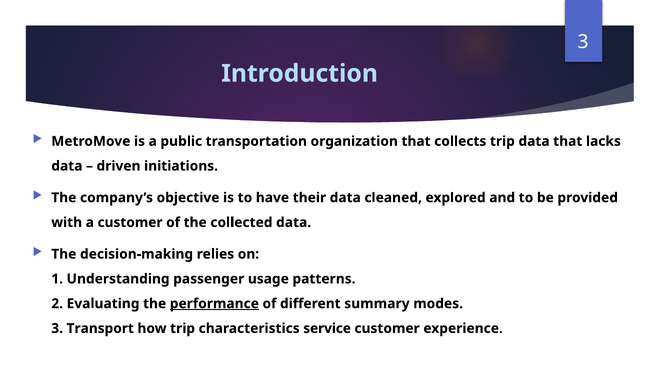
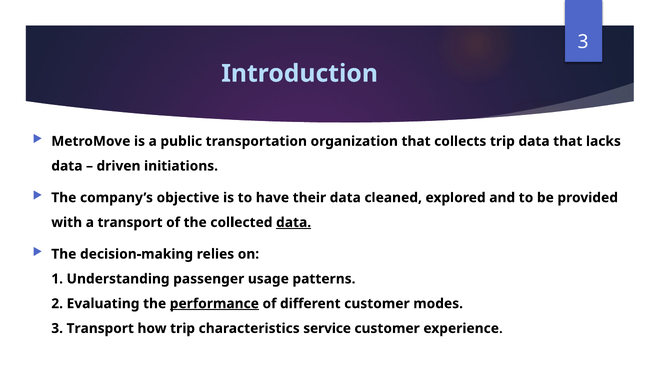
a customer: customer -> transport (130, 223)
data underline: none -> present (294, 223)
different summary: summary -> customer (377, 304)
